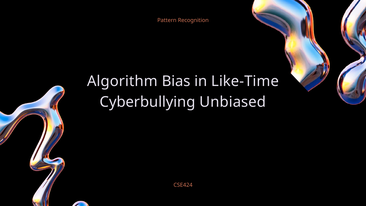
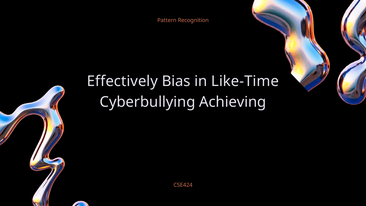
Algorithm: Algorithm -> Effectively (122, 81)
Unbiased: Unbiased -> Achieving (233, 102)
